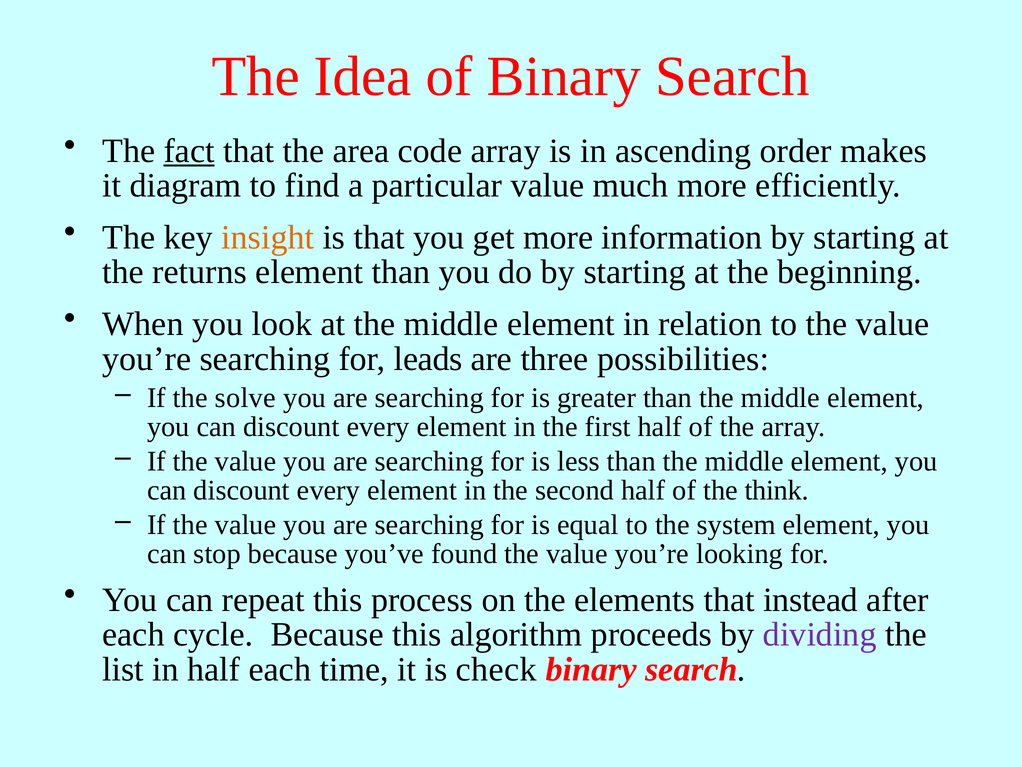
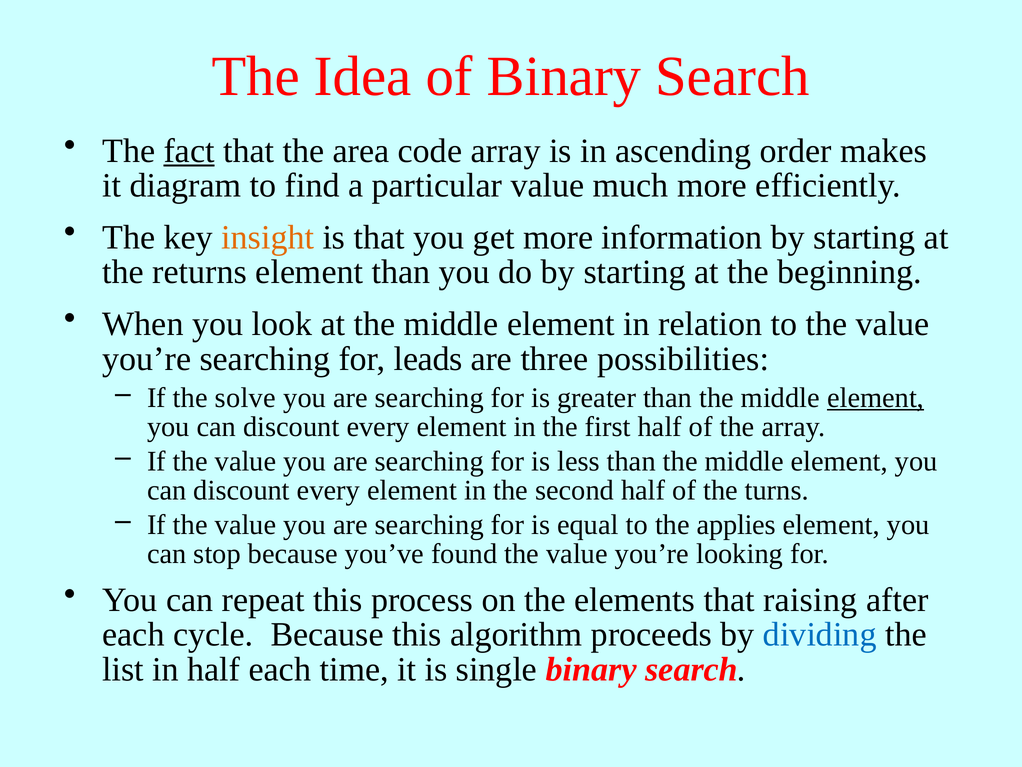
element underline: none -> present (876, 397)
think: think -> turns (777, 490)
system: system -> applies (736, 525)
instead: instead -> raising (810, 599)
dividing colour: purple -> blue (820, 634)
check: check -> single (496, 669)
